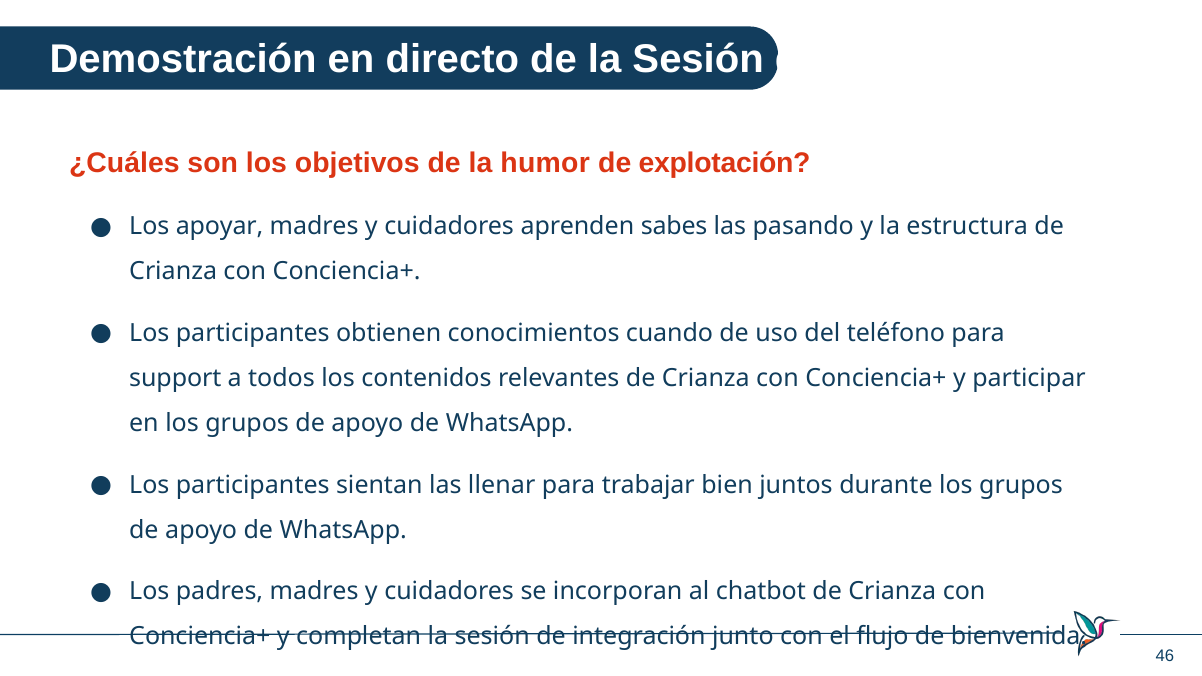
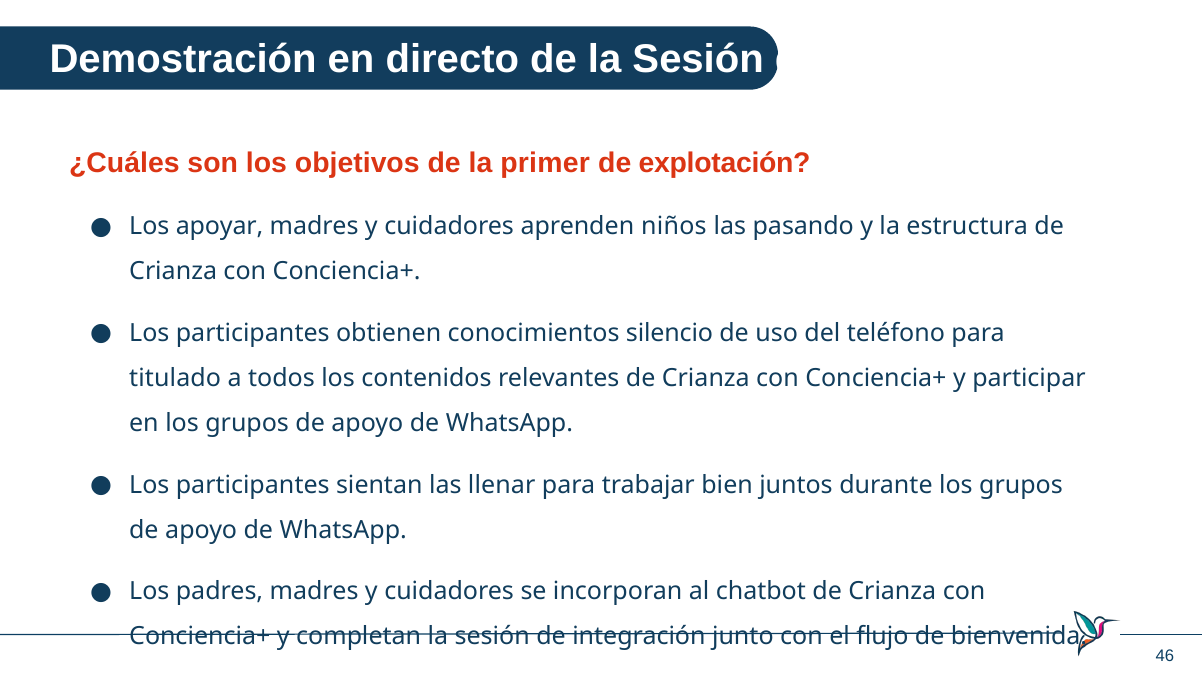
humor: humor -> primer (545, 163)
sabes: sabes -> niños (674, 226)
cuando: cuando -> silencio (670, 333)
support: support -> titulado (175, 378)
